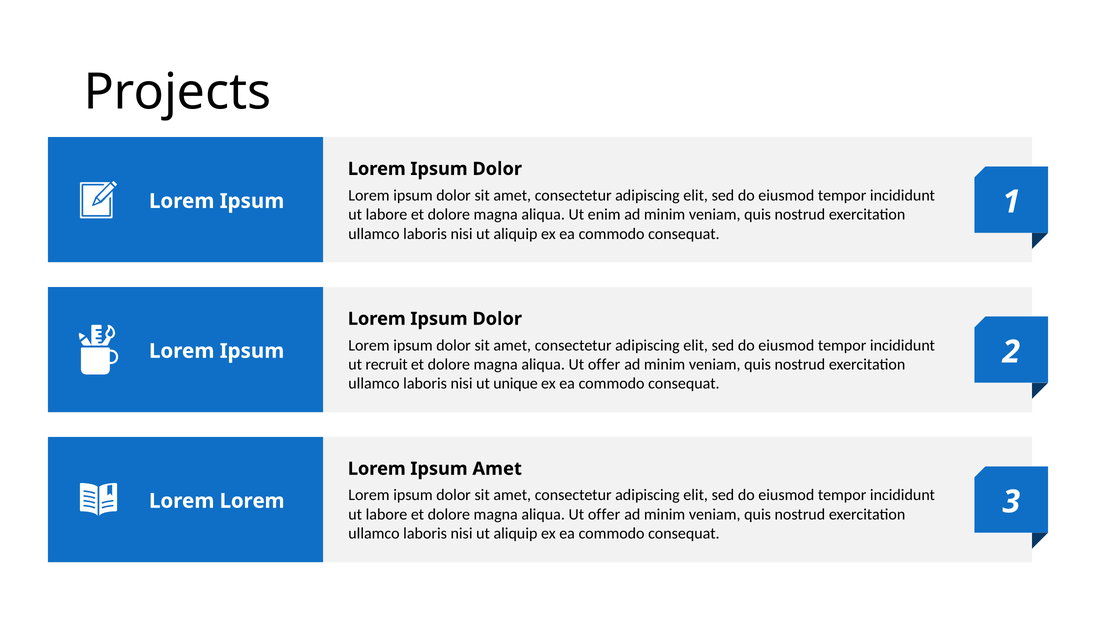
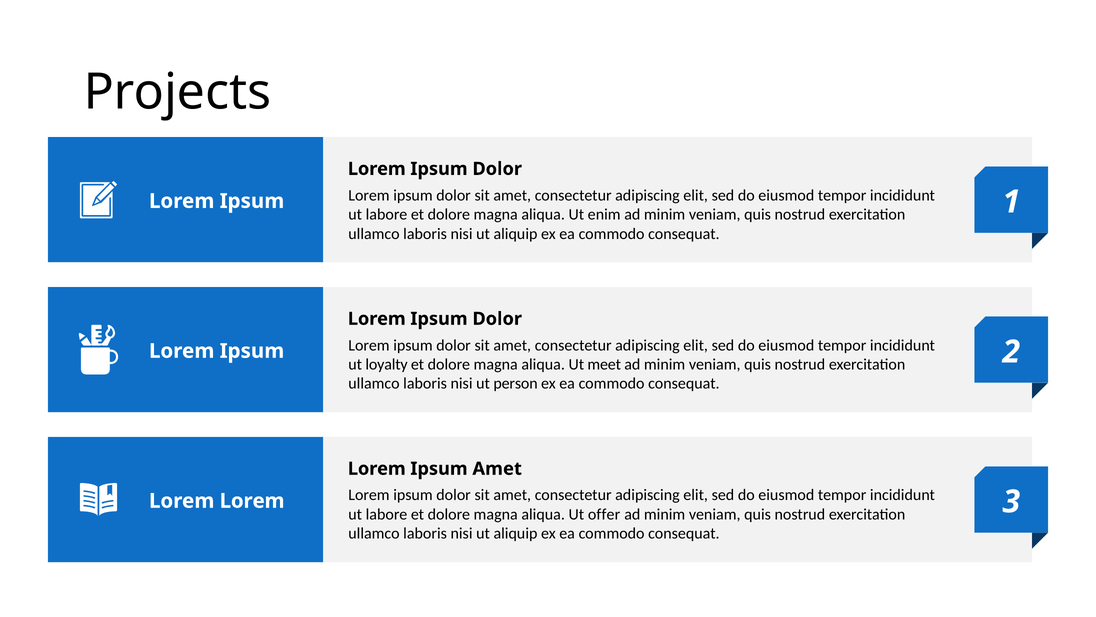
recruit: recruit -> loyalty (387, 364)
offer: offer -> meet (604, 364)
unique: unique -> person (516, 383)
